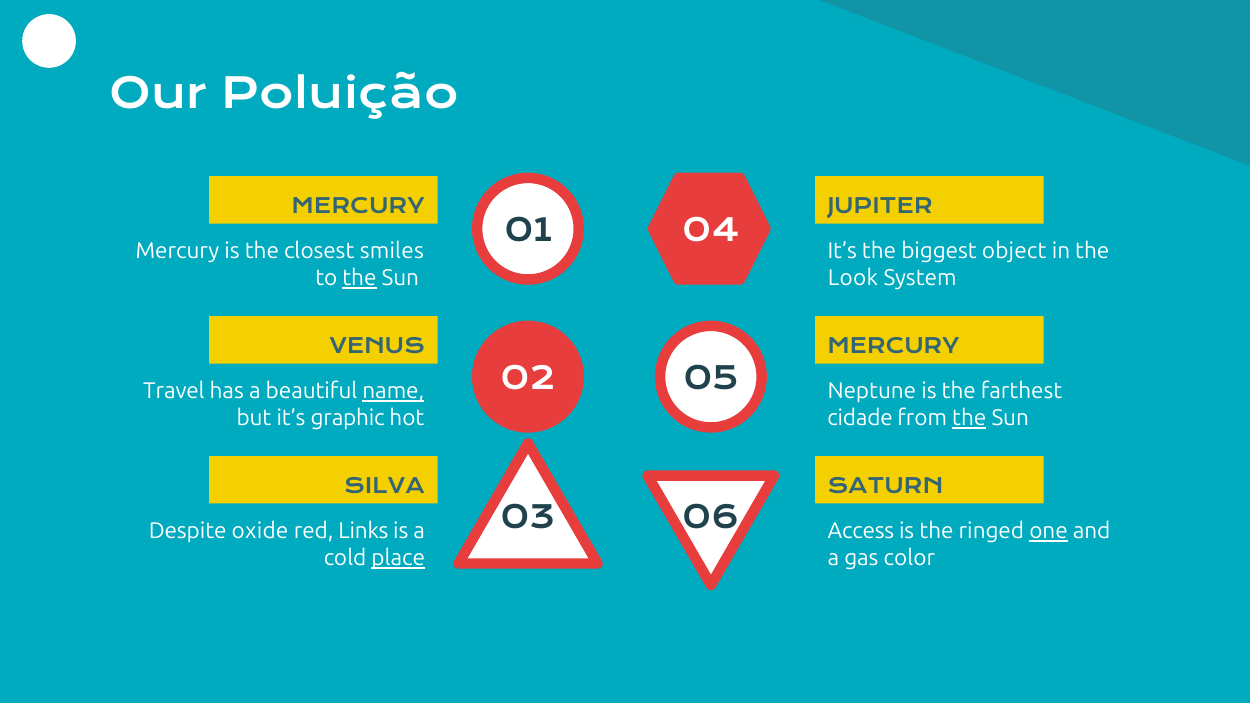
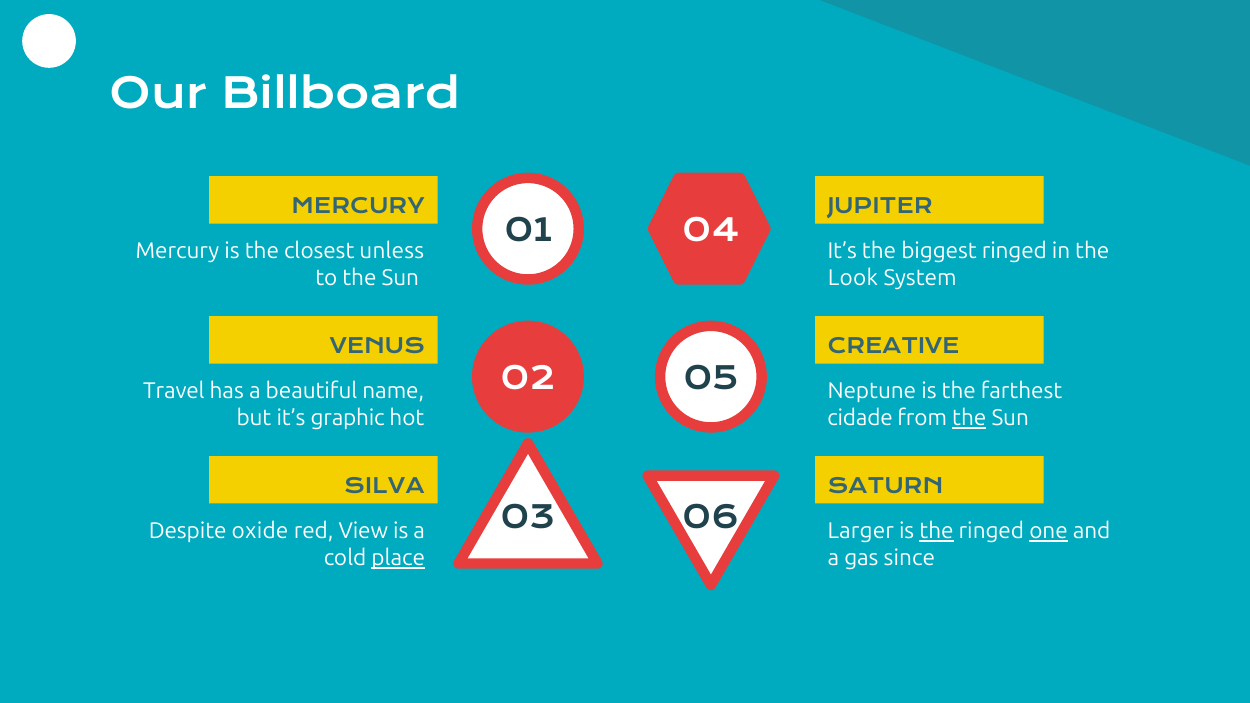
Poluição: Poluição -> Billboard (341, 95)
smiles: smiles -> unless (392, 251)
biggest object: object -> ringed (1014, 251)
the underline: present -> none (359, 278)
MERCURY: MERCURY -> CREATIVE (893, 346)
name underline: present -> none (393, 391)
Links: Links -> View (363, 531)
Access: Access -> Larger (861, 531)
the underline: none -> present (937, 531)
color: color -> since (909, 558)
